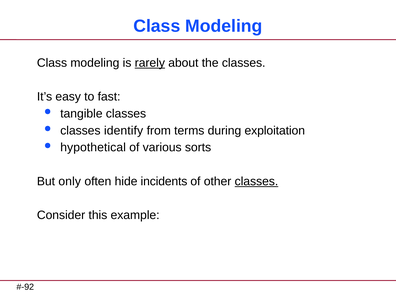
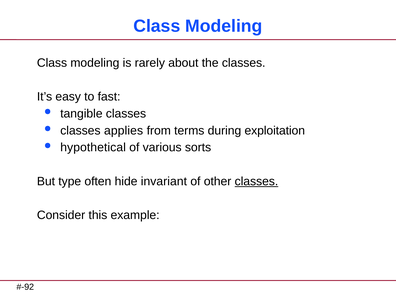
rarely underline: present -> none (150, 63)
identify: identify -> applies (124, 131)
only: only -> type (70, 181)
incidents: incidents -> invariant (164, 181)
